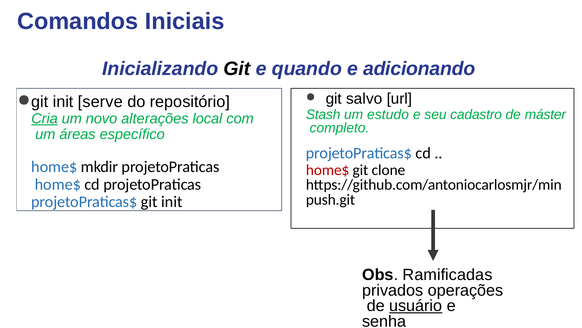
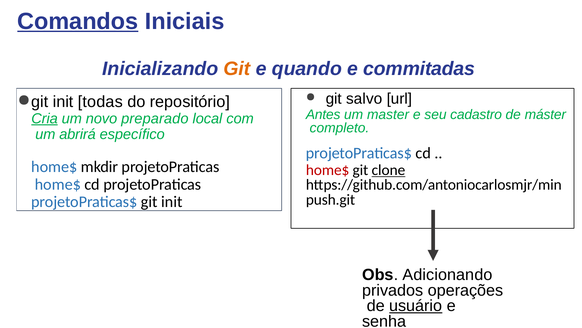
Comandos underline: none -> present (78, 21)
Git colour: black -> orange (237, 69)
adicionando: adicionando -> commitadas (419, 69)
serve: serve -> todas (100, 102)
Stash: Stash -> Antes (323, 114)
estudo: estudo -> master (388, 114)
alterações: alterações -> preparado (155, 118)
áreas: áreas -> abrirá (78, 134)
clone underline: none -> present (388, 170)
Ramificadas: Ramificadas -> Adicionando (448, 274)
